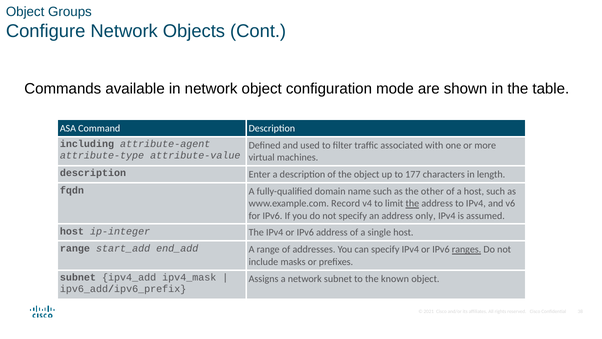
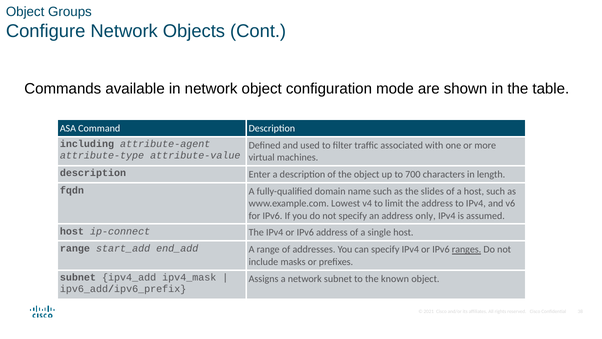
177: 177 -> 700 (413, 174)
other: other -> slides (432, 191)
Record: Record -> Lowest (346, 203)
the underline: present -> none (412, 203)
ip-integer: ip-integer -> ip-connect (120, 231)
